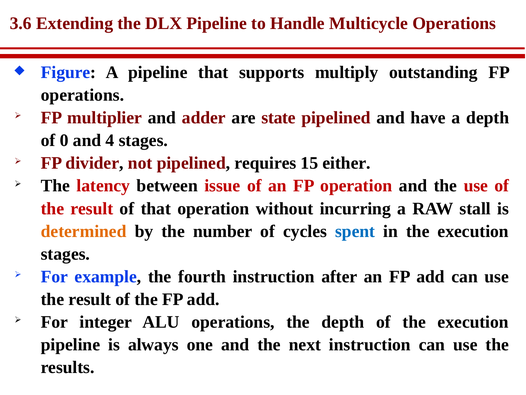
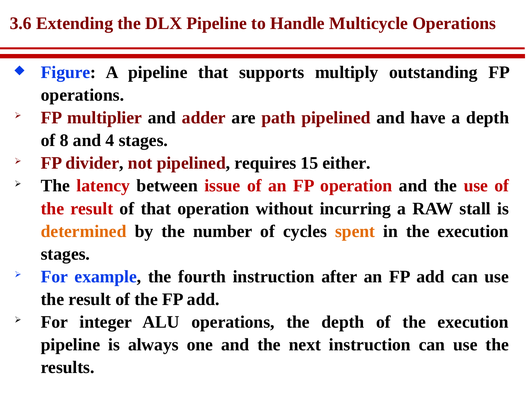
state: state -> path (278, 118)
0: 0 -> 8 (64, 140)
spent colour: blue -> orange (355, 231)
